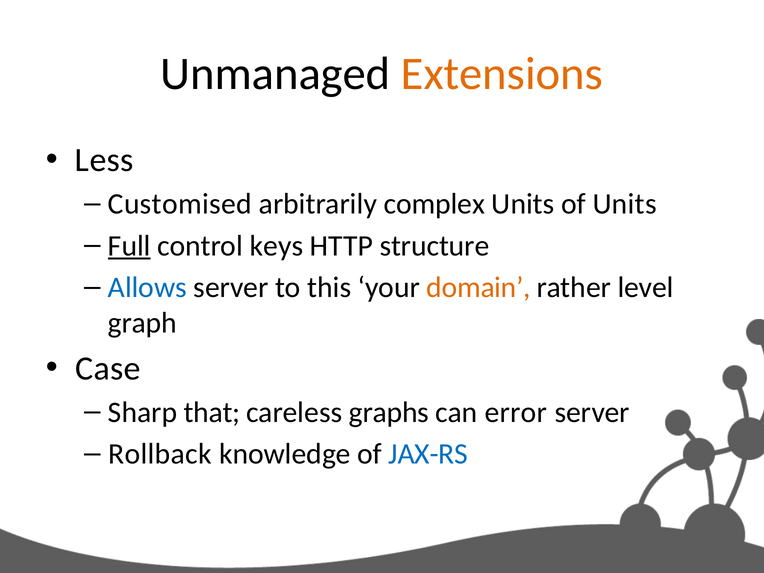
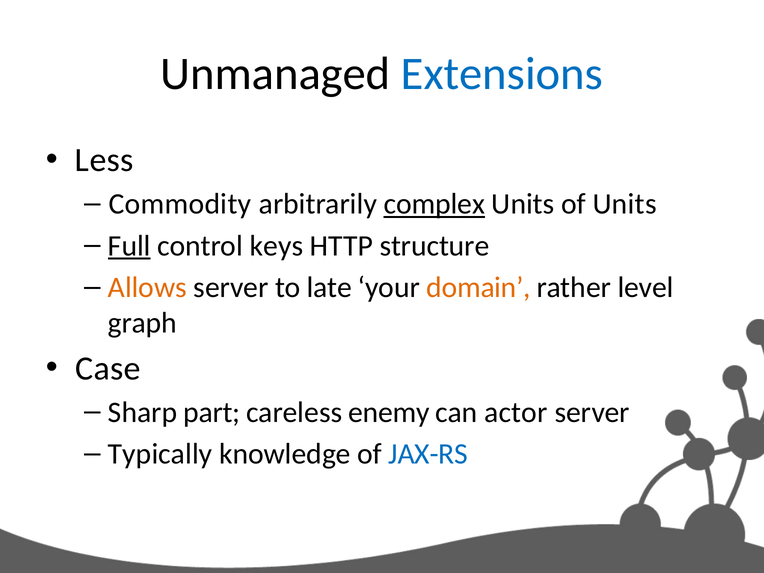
Extensions colour: orange -> blue (502, 74)
Customised: Customised -> Commodity (180, 204)
complex underline: none -> present (434, 204)
Allows colour: blue -> orange (147, 287)
this: this -> late (329, 287)
that: that -> part (212, 412)
graphs: graphs -> enemy (389, 412)
error: error -> actor (516, 412)
Rollback: Rollback -> Typically (160, 454)
